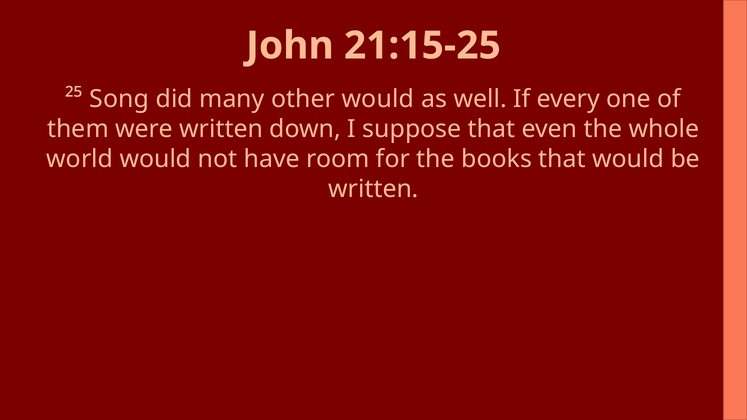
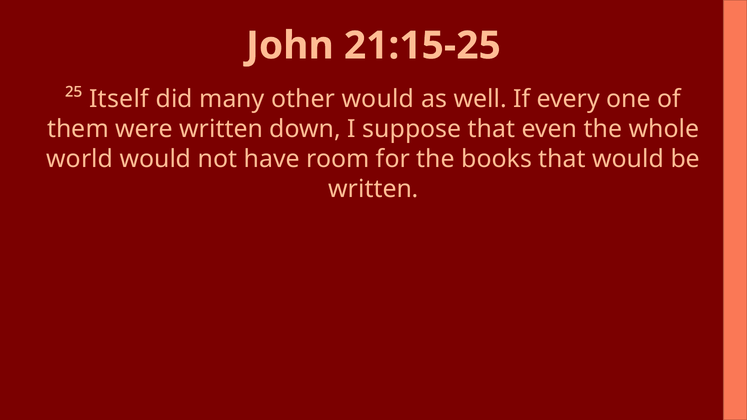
Song: Song -> Itself (119, 99)
